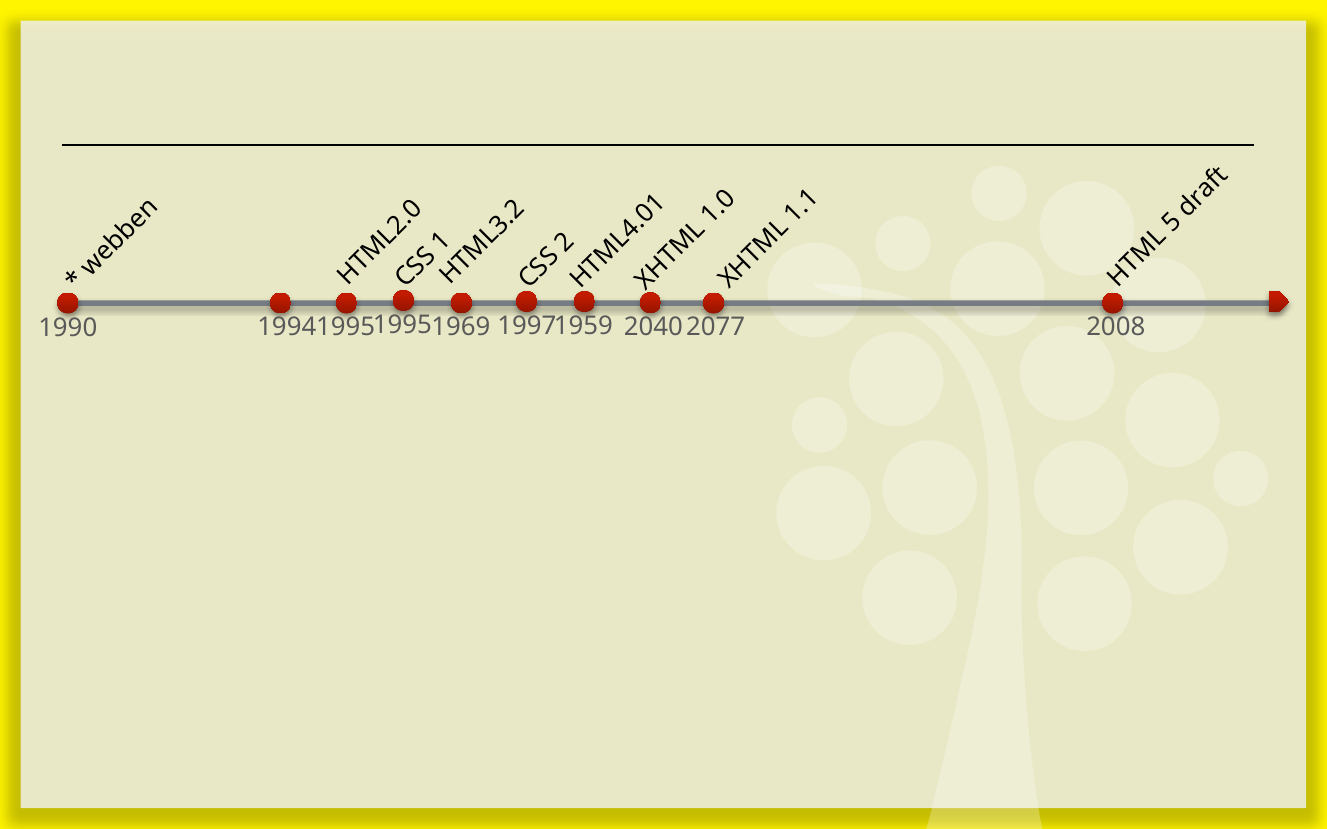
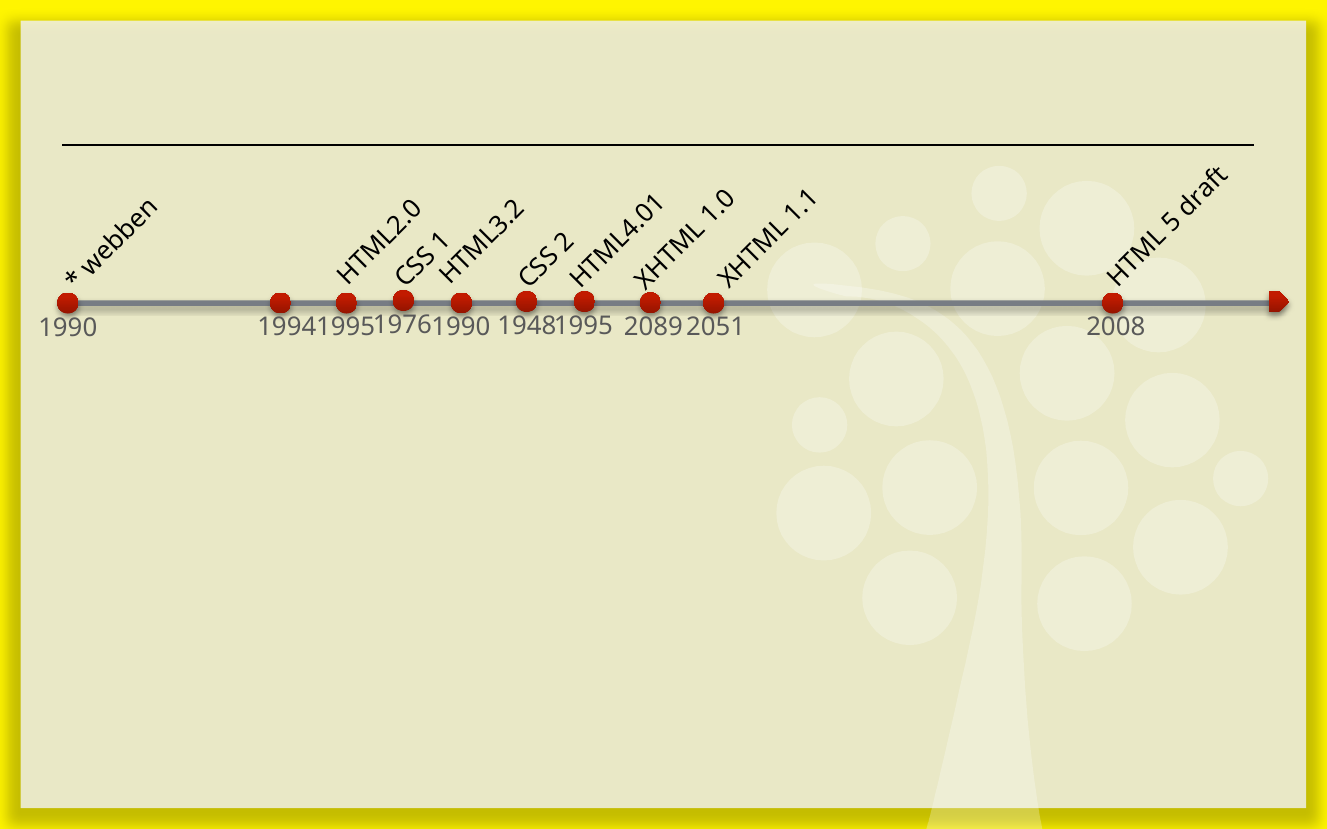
1995: 1995 -> 1976 (402, 325)
1997: 1997 -> 1948 (527, 326)
1959: 1959 -> 1995 (583, 326)
1969: 1969 -> 1990 (461, 327)
2077: 2077 -> 2051 (716, 327)
2040: 2040 -> 2089 (653, 327)
